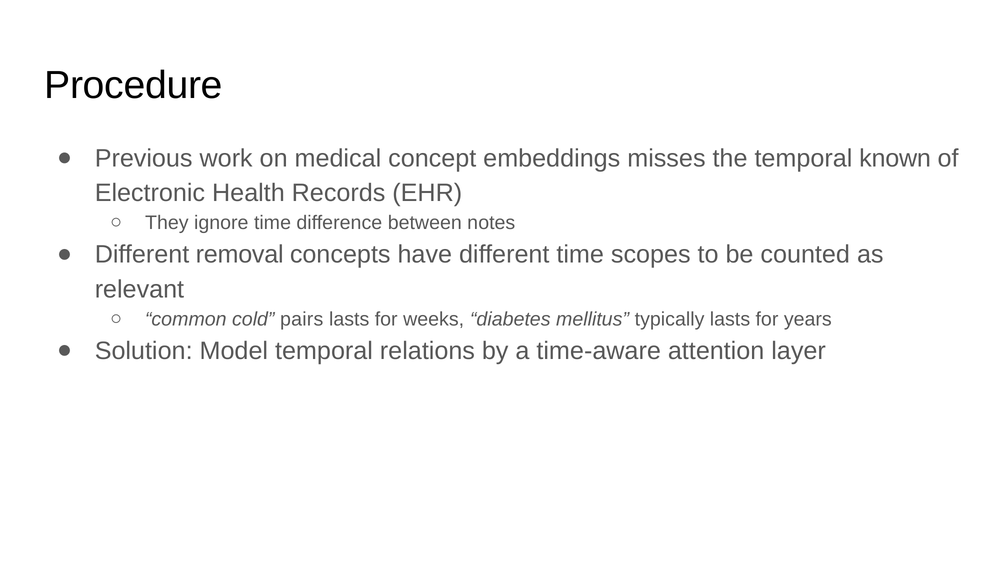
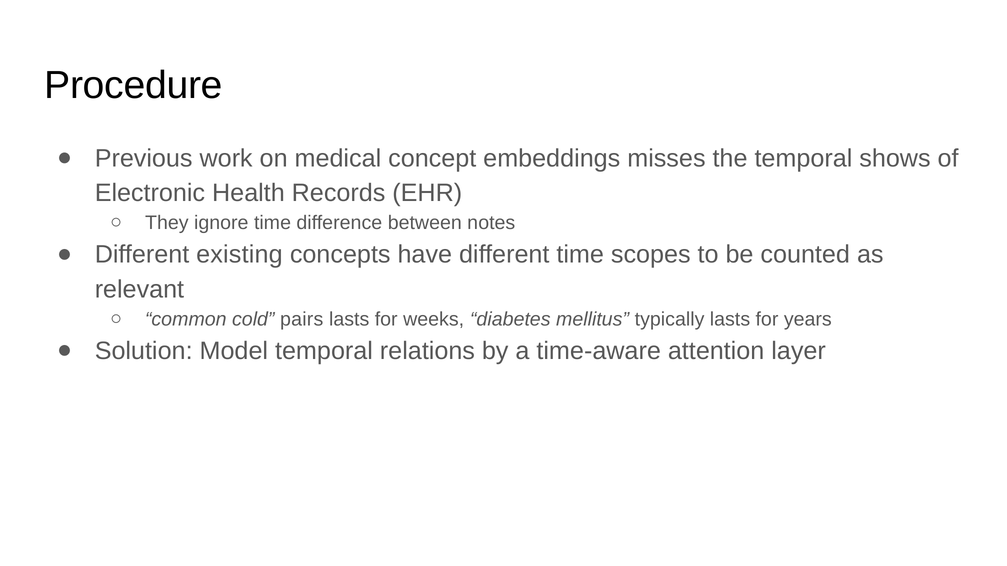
known: known -> shows (895, 158)
removal: removal -> existing (239, 255)
